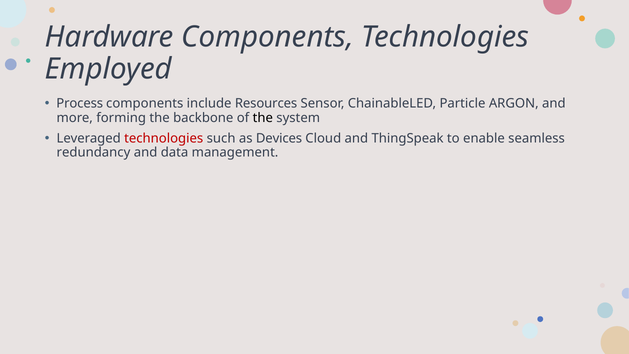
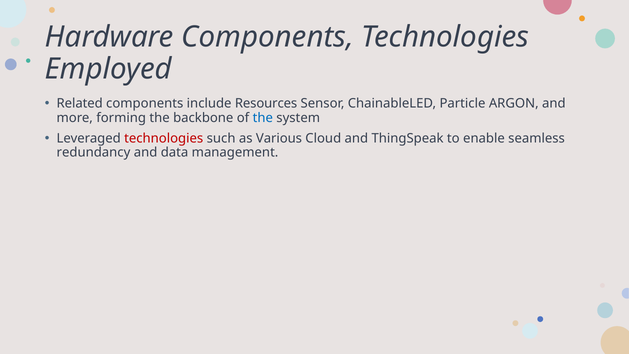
Process: Process -> Related (80, 104)
the colour: black -> blue (263, 118)
Devices: Devices -> Various (279, 138)
